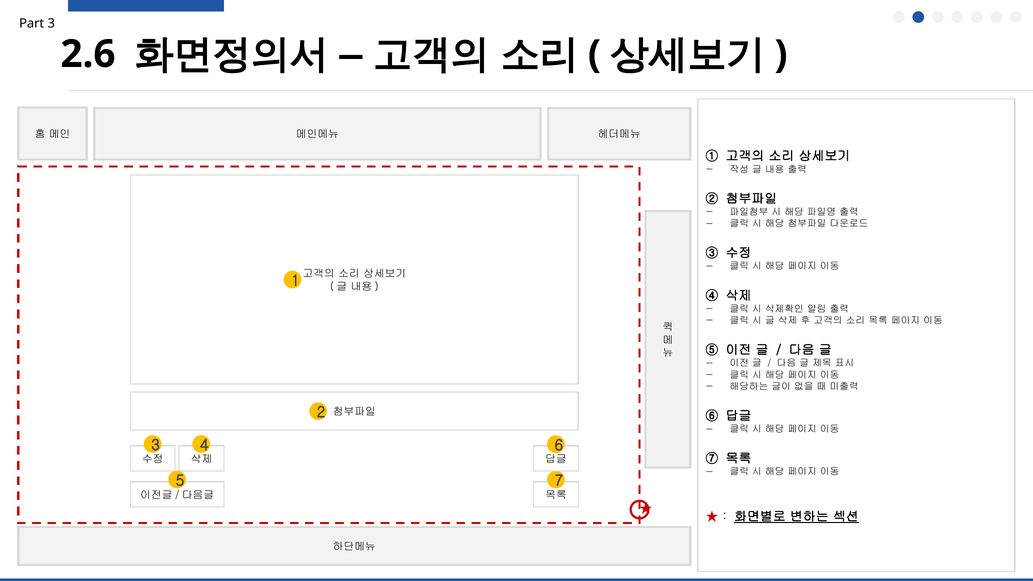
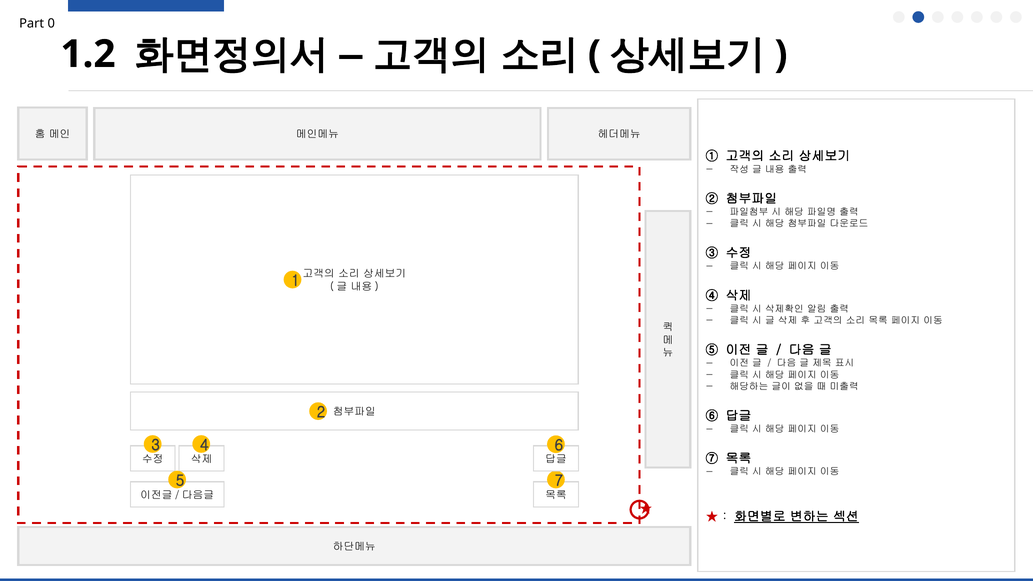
Part 3: 3 -> 0 (51, 24)
2.6: 2.6 -> 1.2 (88, 54)
